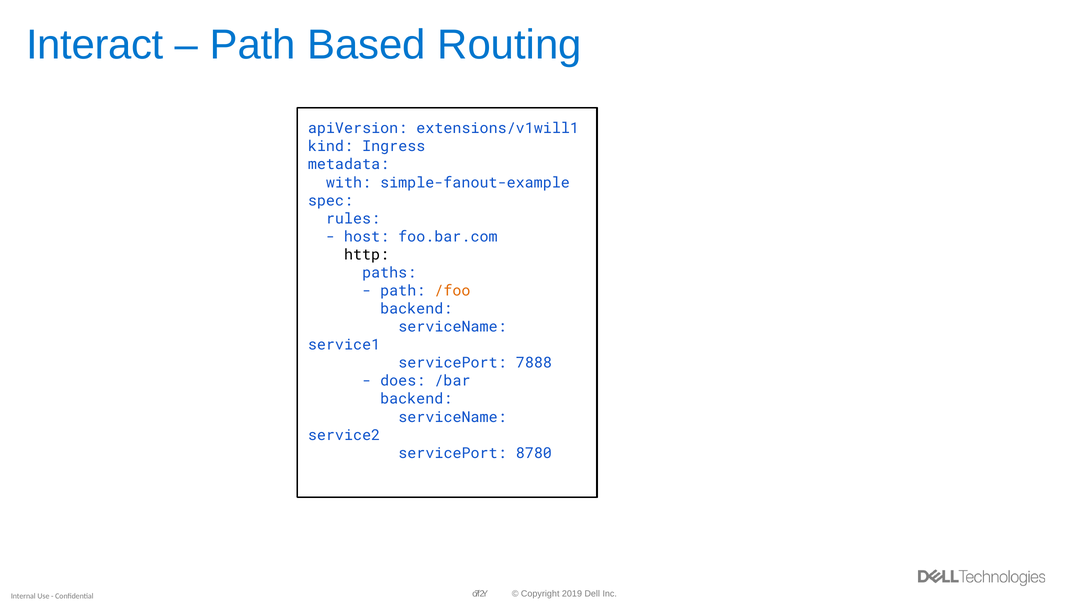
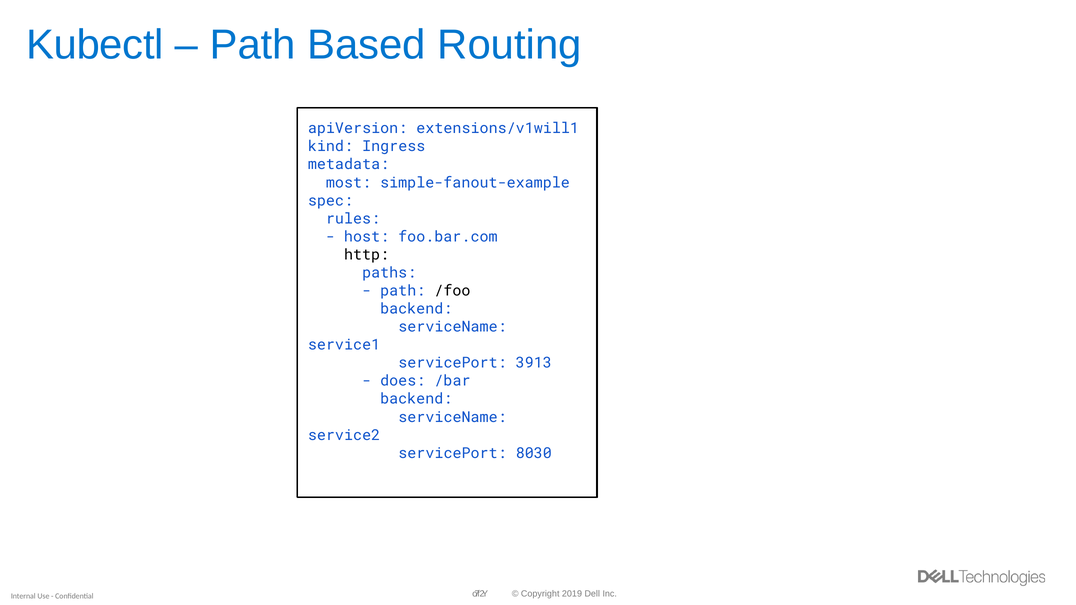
Interact: Interact -> Kubectl (95, 45)
with: with -> most (349, 183)
/foo colour: orange -> black (452, 291)
7888: 7888 -> 3913 (534, 363)
8780: 8780 -> 8030 (534, 453)
